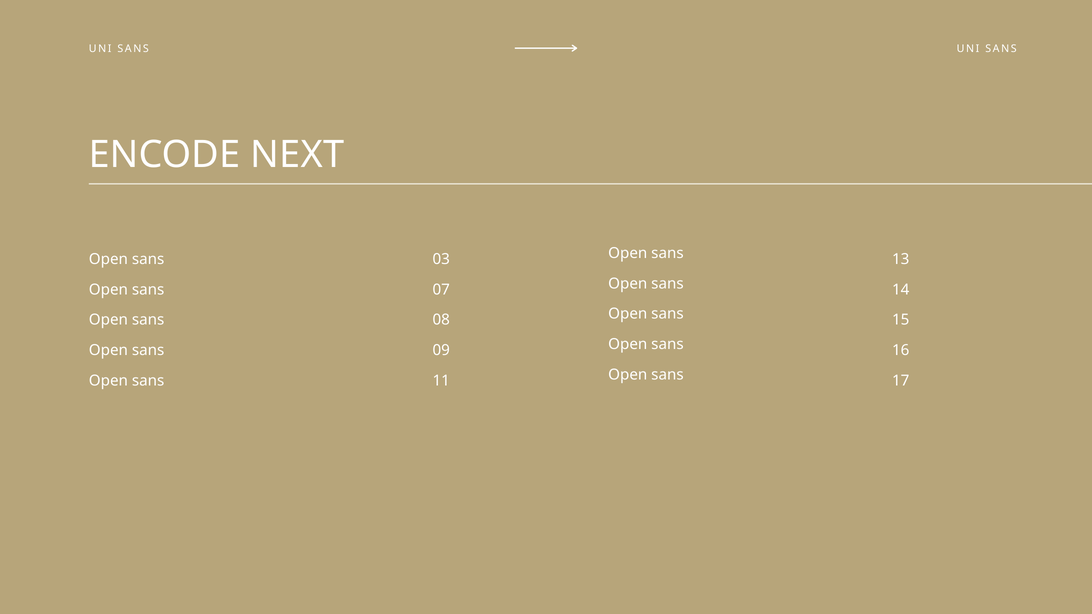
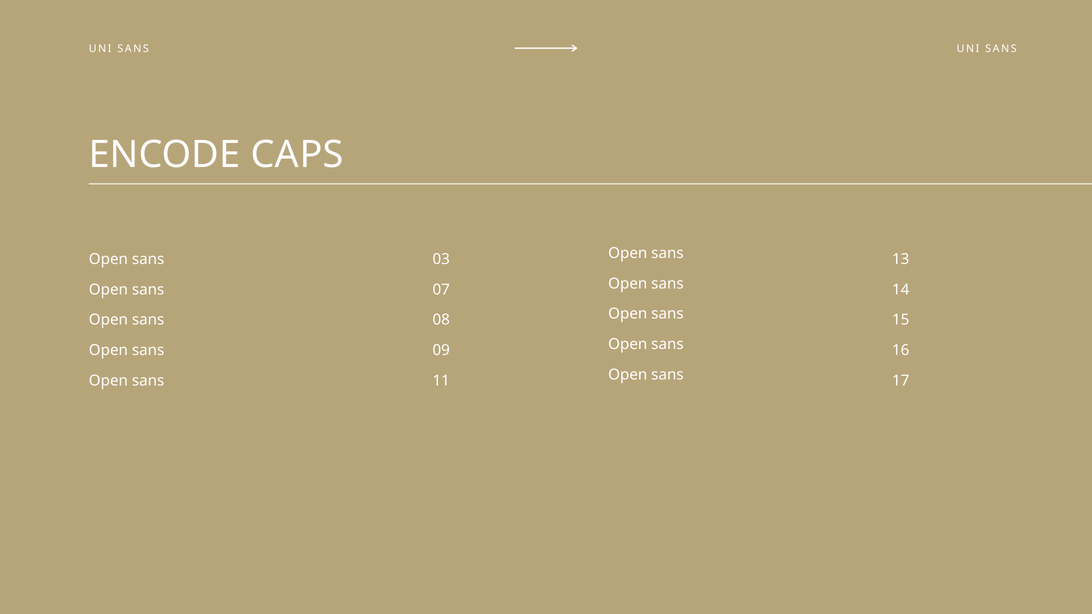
NEXT: NEXT -> CAPS (297, 155)
